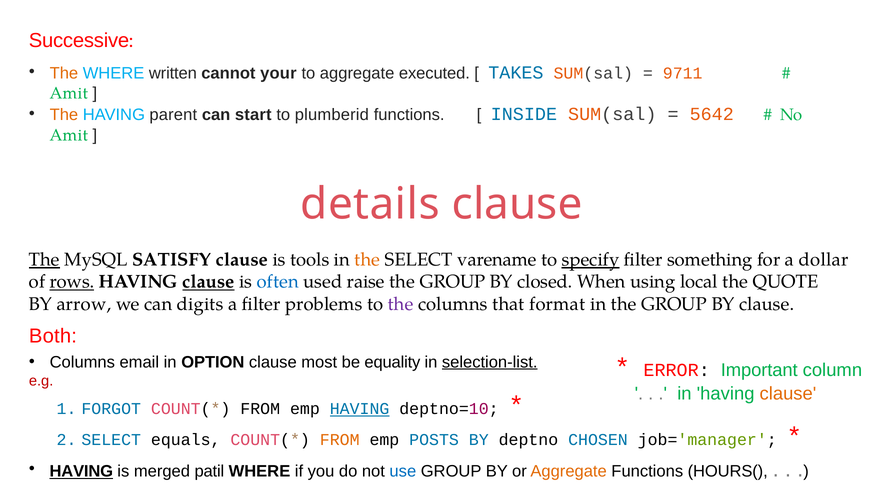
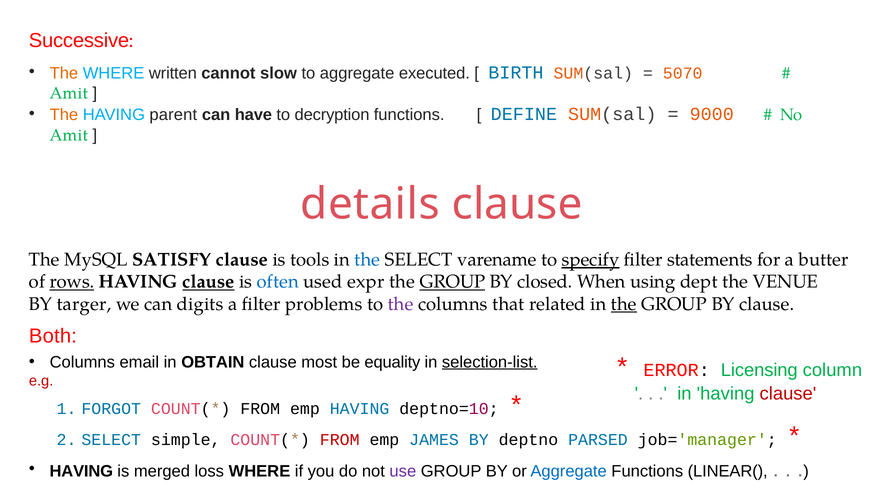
your: your -> slow (278, 73)
TAKES: TAKES -> BIRTH (516, 72)
9711: 9711 -> 5070 (683, 73)
start: start -> have (253, 115)
plumberid: plumberid -> decryption (332, 115)
INSIDE: INSIDE -> DEFINE (524, 114)
5642: 5642 -> 9000 (712, 114)
The underline: present -> none (44, 260)
the colour: orange -> blue (367, 260)
something: something -> statements (710, 260)
dollar: dollar -> butter (824, 260)
raise: raise -> expr (366, 282)
GROUP underline: none -> present (452, 282)
local: local -> dept (699, 282)
QUOTE: QUOTE -> VENUE (785, 282)
arrow: arrow -> targer (84, 304)
format: format -> related (557, 304)
the underline: none -> present (624, 304)
OPTION: OPTION -> OBTAIN (213, 362)
Important: Important -> Licensing (759, 370)
clause colour: orange -> red (788, 393)
HAVING underline: present -> none (360, 409)
equals: equals -> simple (186, 439)
FROM colour: orange -> red (340, 439)
POSTS: POSTS -> JAMES (434, 439)
CHOSEN: CHOSEN -> PARSED (598, 439)
HAVING underline: present -> none (81, 471)
patil: patil -> loss (209, 471)
use colour: blue -> purple (403, 471)
Aggregate colour: orange -> blue (569, 471)
HOURS(: HOURS( -> LINEAR( (728, 471)
